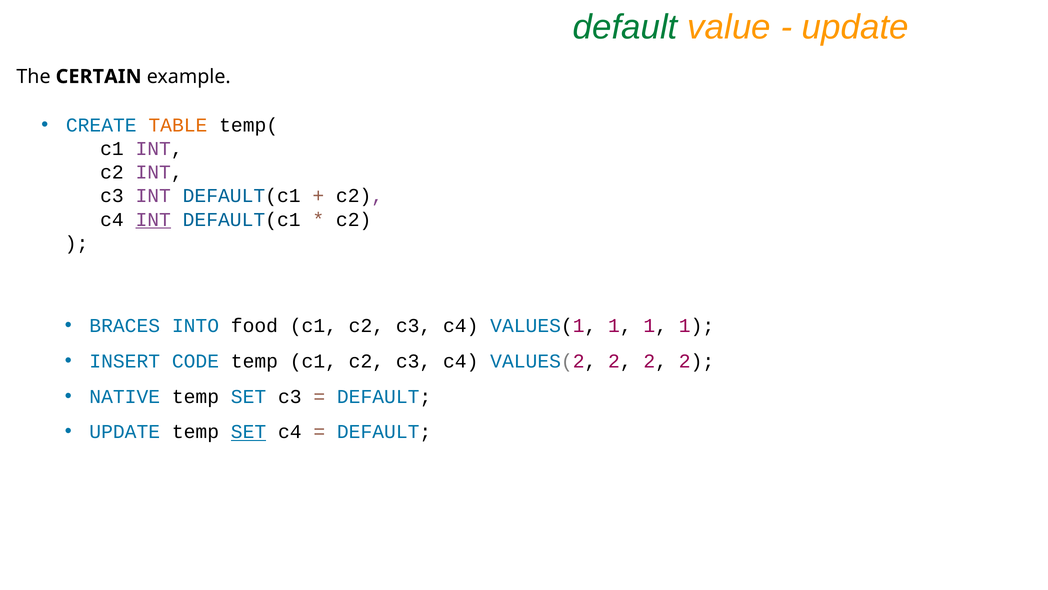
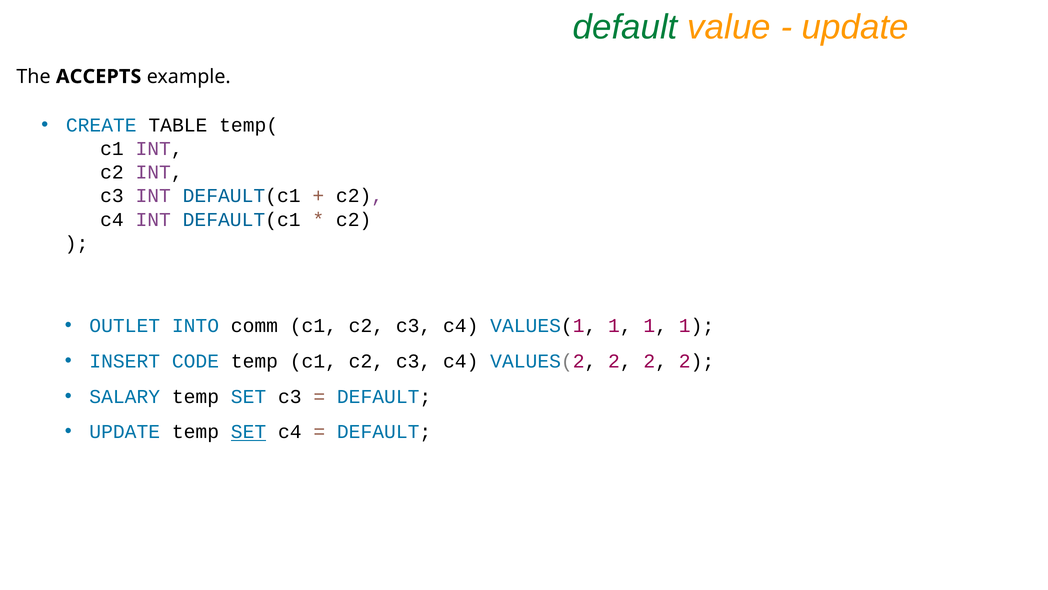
CERTAIN: CERTAIN -> ACCEPTS (99, 77)
TABLE colour: orange -> black (178, 125)
INT underline: present -> none (153, 219)
BRACES: BRACES -> OUTLET (125, 326)
food: food -> comm (254, 326)
NATIVE: NATIVE -> SALARY (125, 396)
